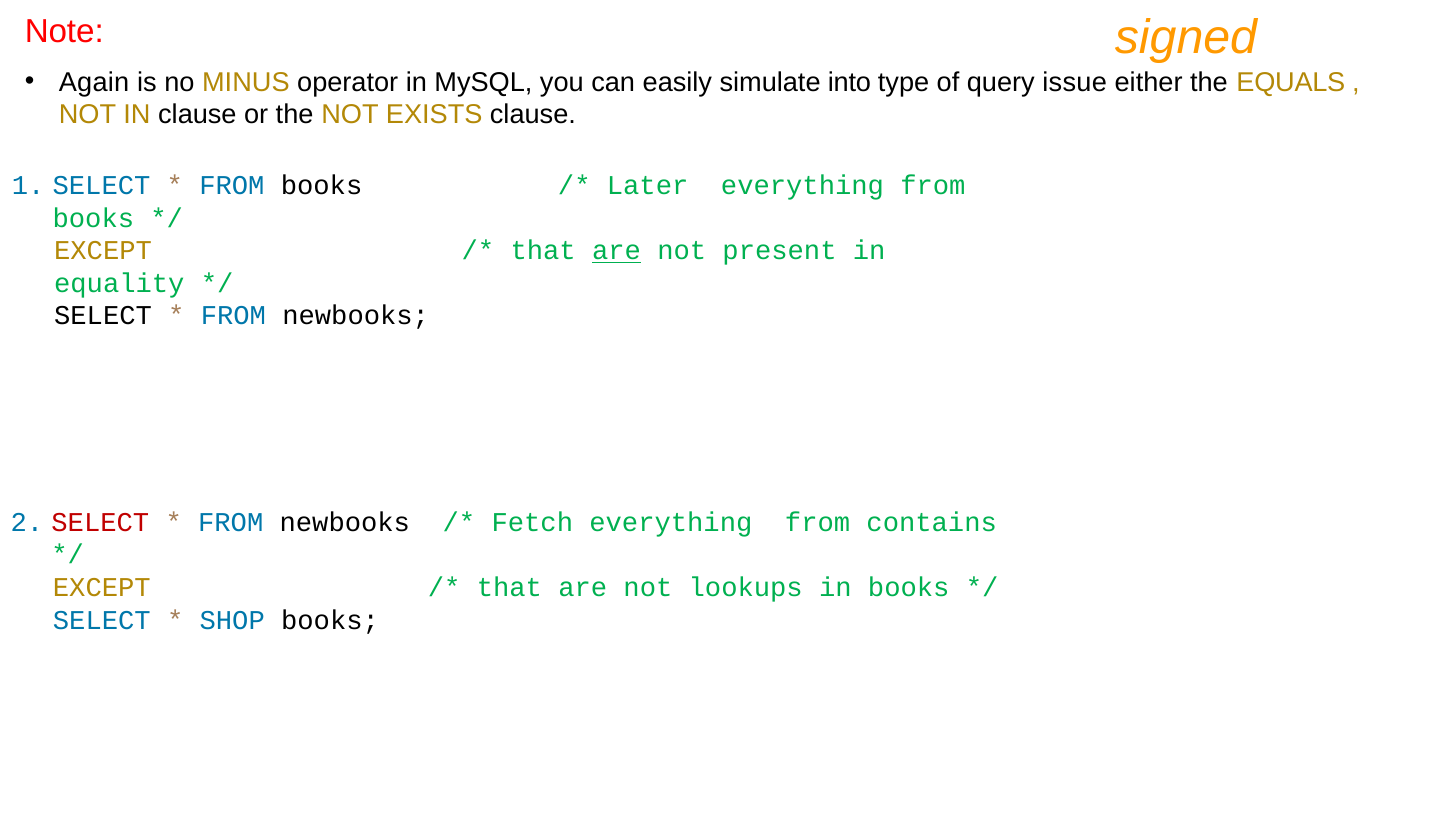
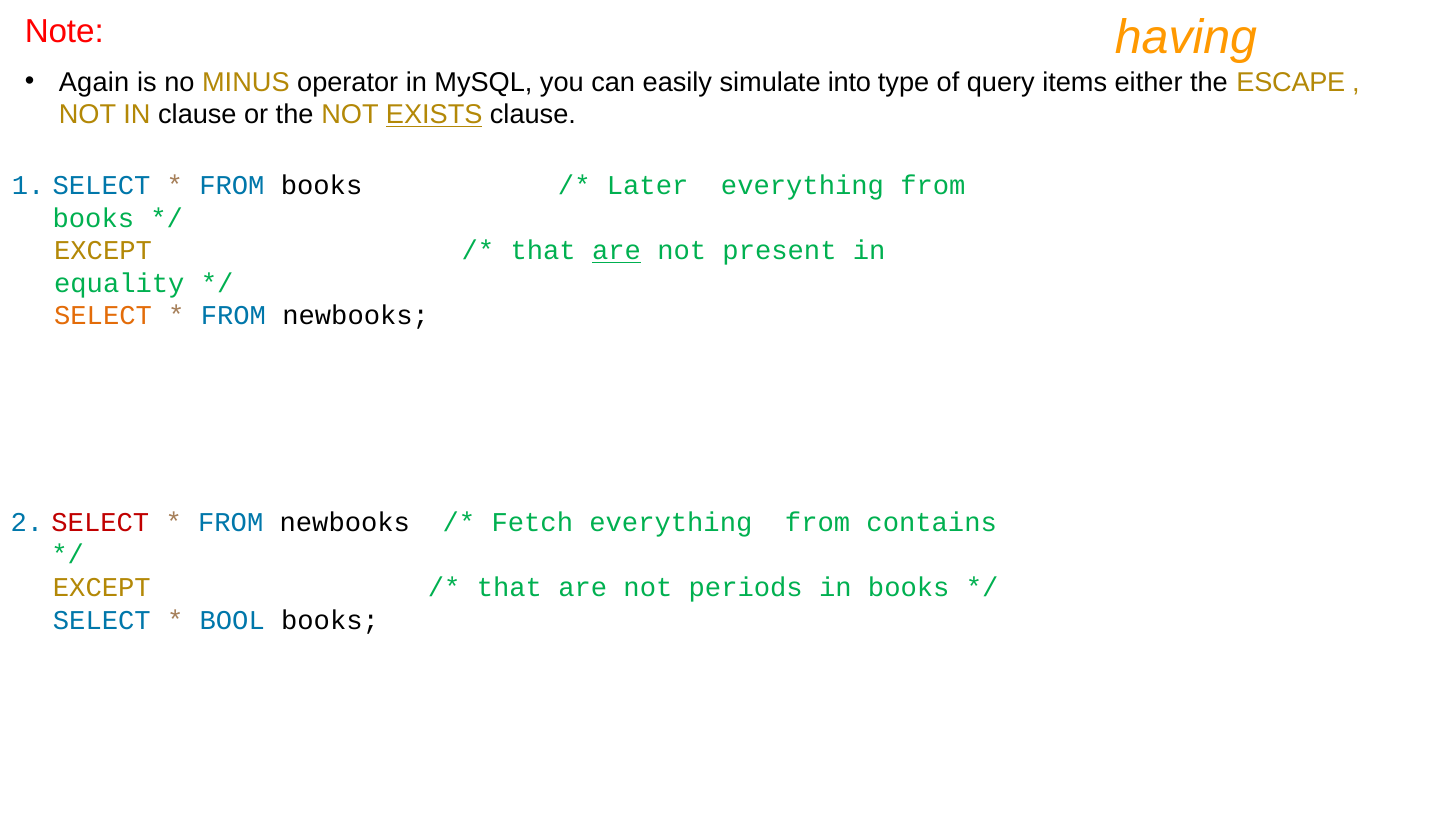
signed: signed -> having (1186, 38)
issue: issue -> items (1075, 82)
EQUALS: EQUALS -> ESCAPE (1291, 82)
EXISTS underline: none -> present (434, 115)
SELECT colour: black -> orange (103, 316)
lookups: lookups -> periods (746, 588)
SHOP: SHOP -> BOOL (232, 620)
